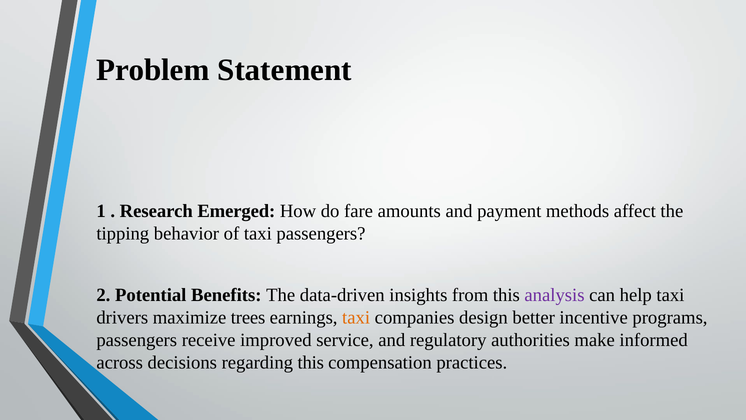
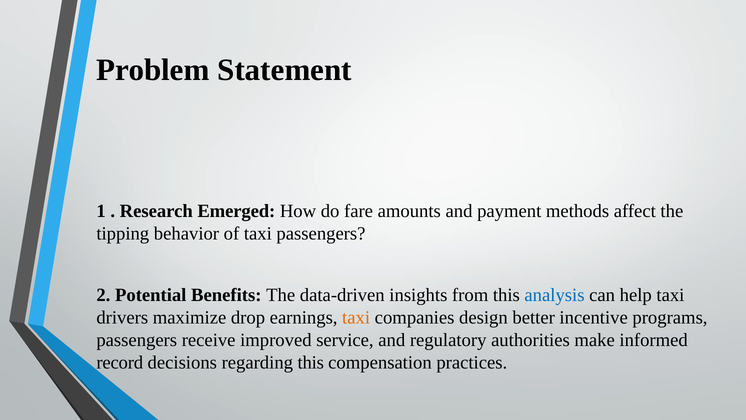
analysis colour: purple -> blue (554, 295)
trees: trees -> drop (248, 317)
across: across -> record (120, 362)
